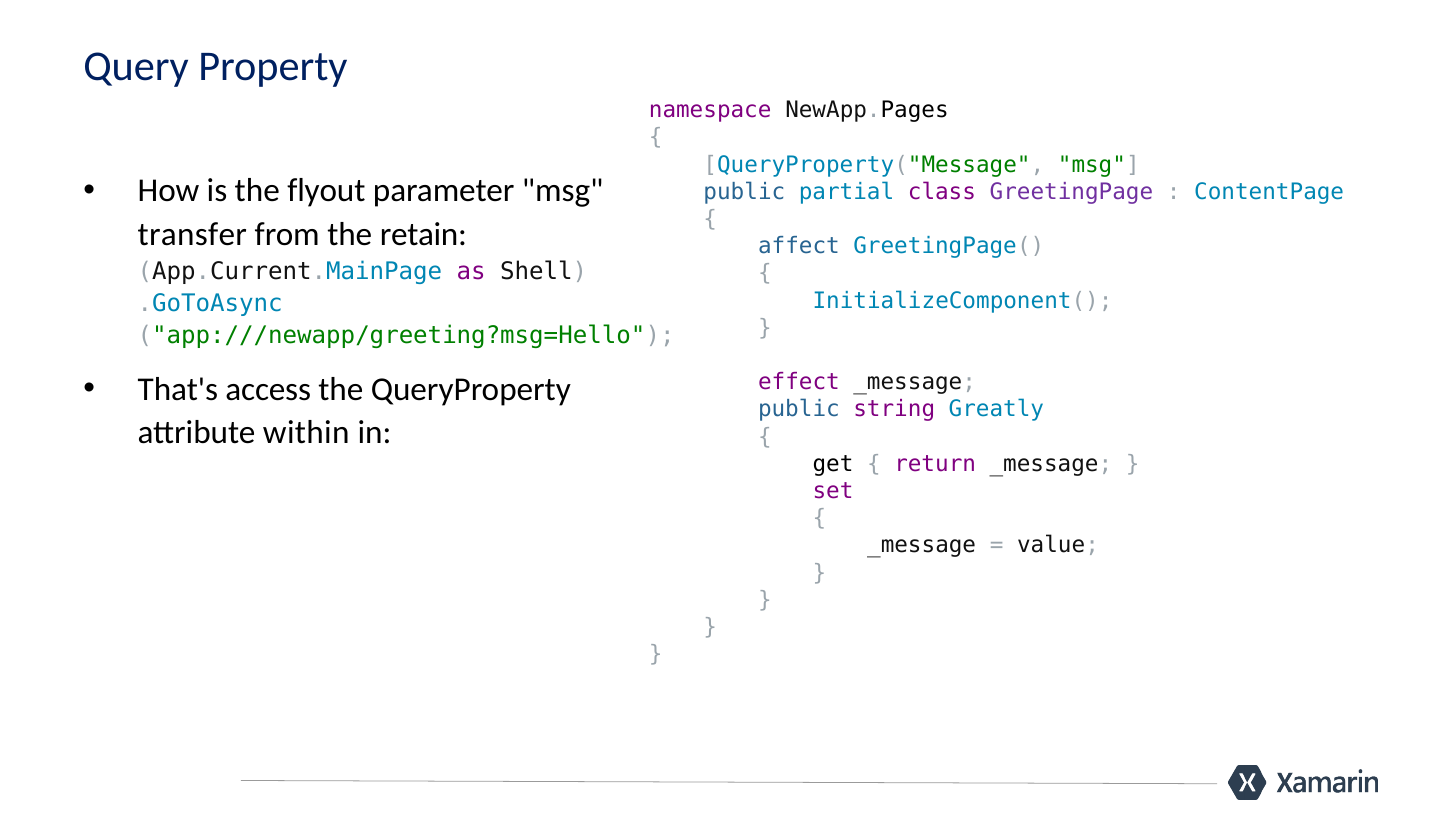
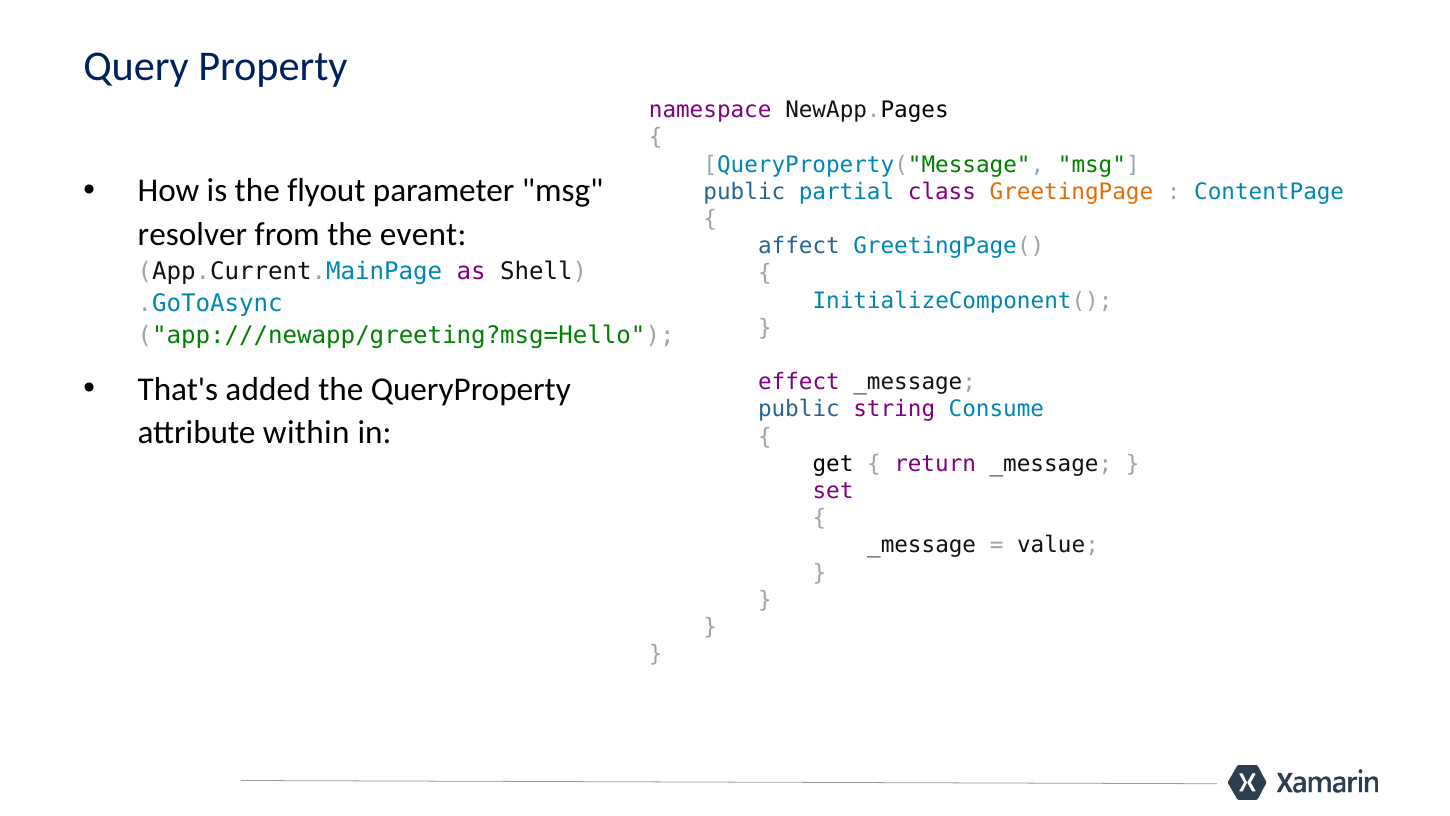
GreetingPage colour: purple -> orange (1071, 192)
transfer: transfer -> resolver (192, 235)
retain: retain -> event (423, 235)
access: access -> added (268, 389)
Greatly: Greatly -> Consume (996, 409)
